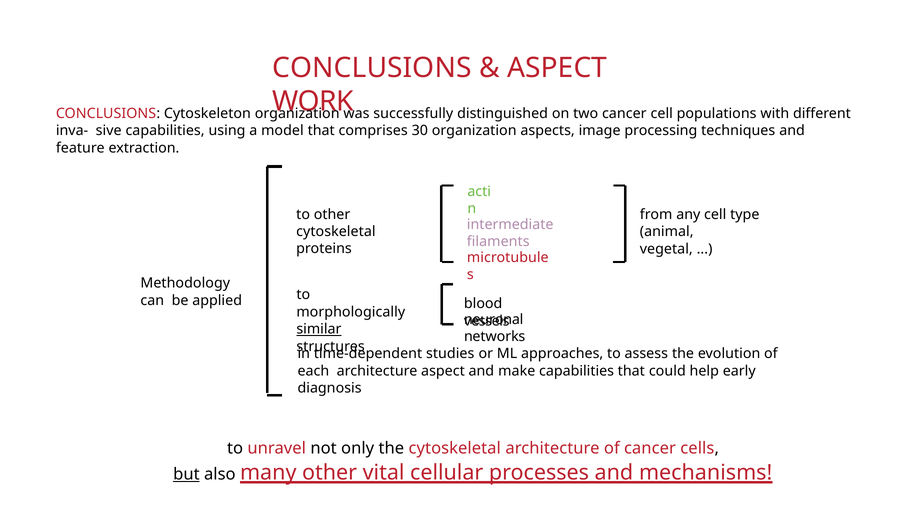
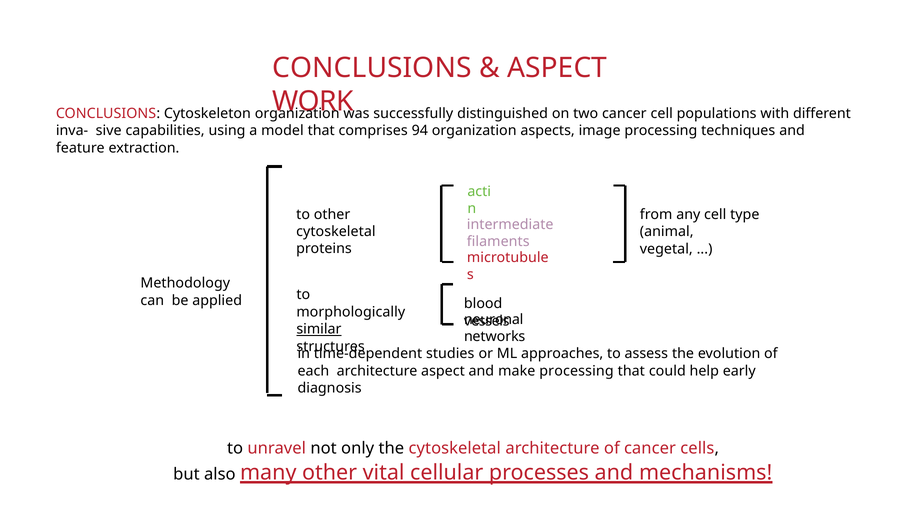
30: 30 -> 94 (420, 131)
make capabilities: capabilities -> processing (576, 371)
but underline: present -> none (186, 474)
